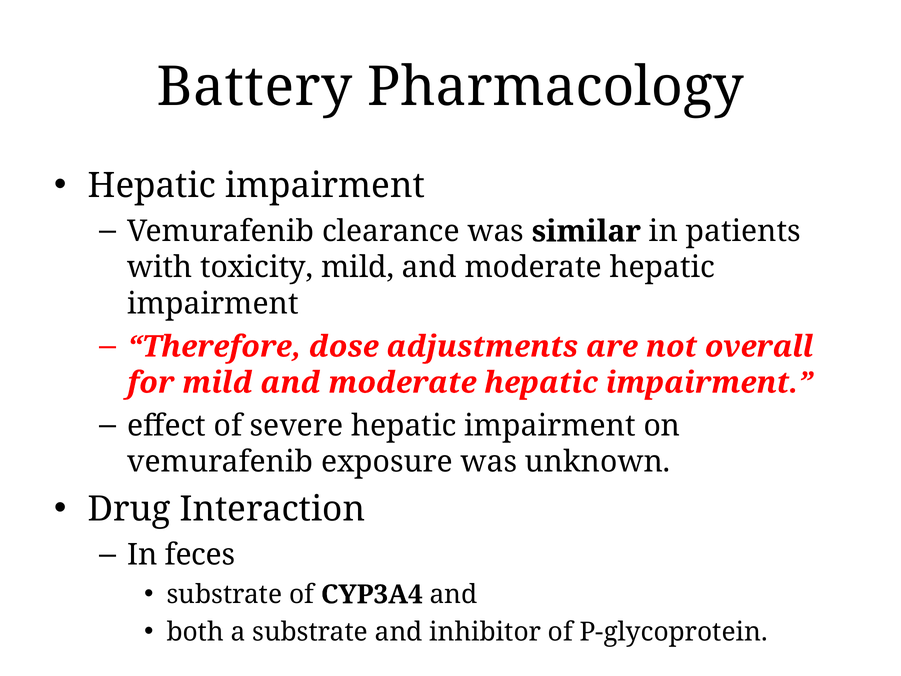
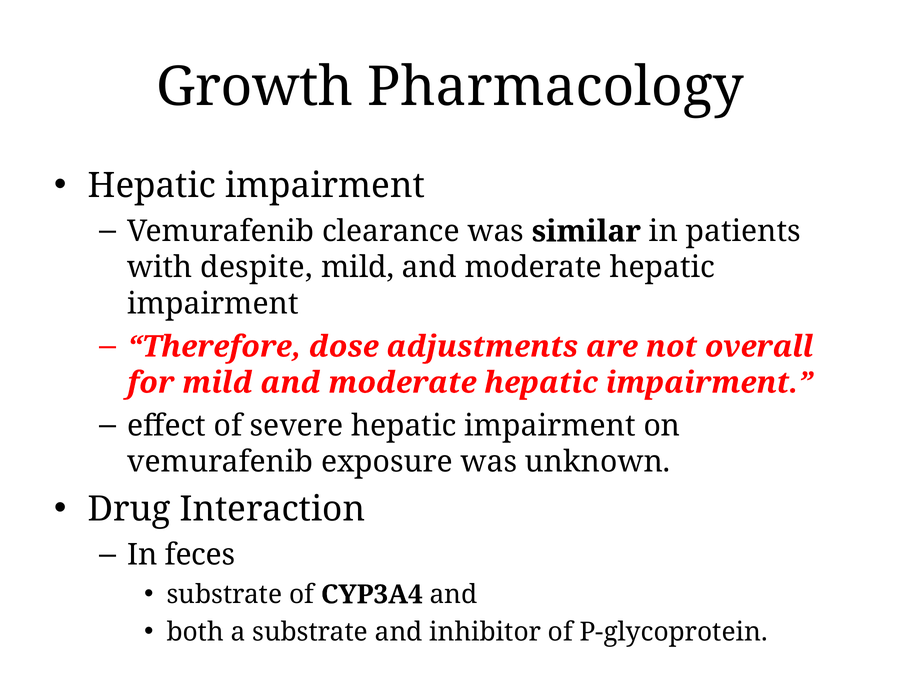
Battery: Battery -> Growth (255, 87)
toxicity: toxicity -> despite (257, 267)
